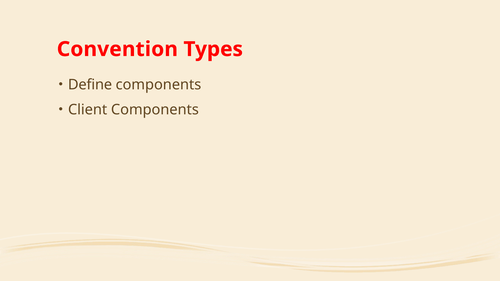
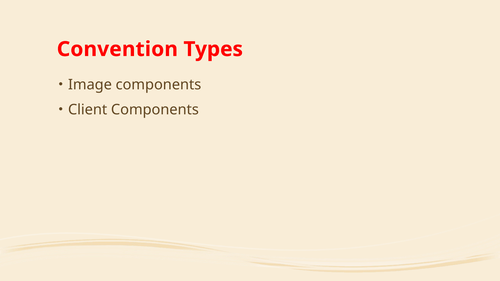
Define: Define -> Image (90, 85)
